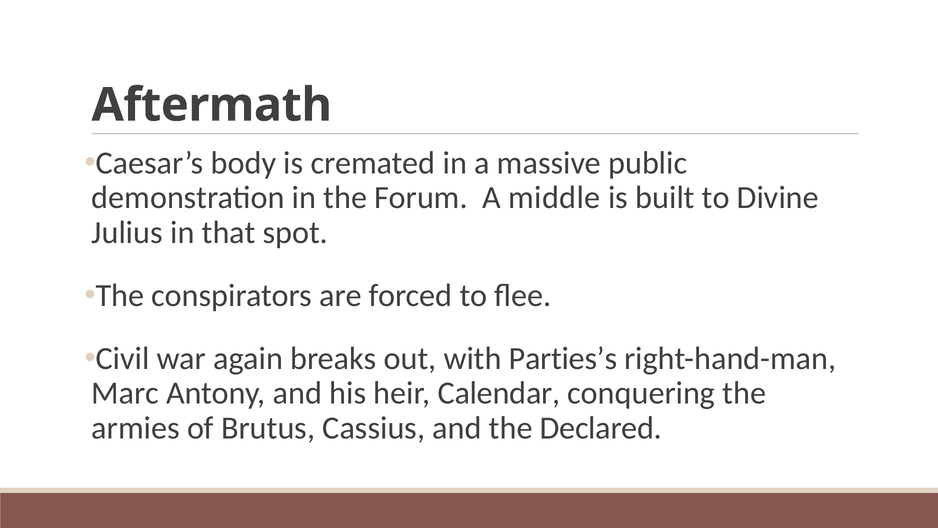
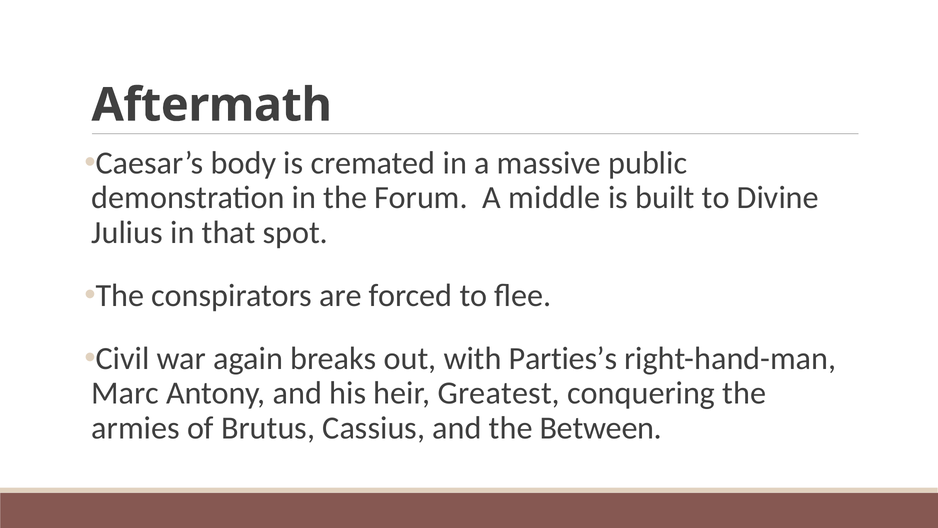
Calendar: Calendar -> Greatest (499, 393)
Declared: Declared -> Between (601, 428)
